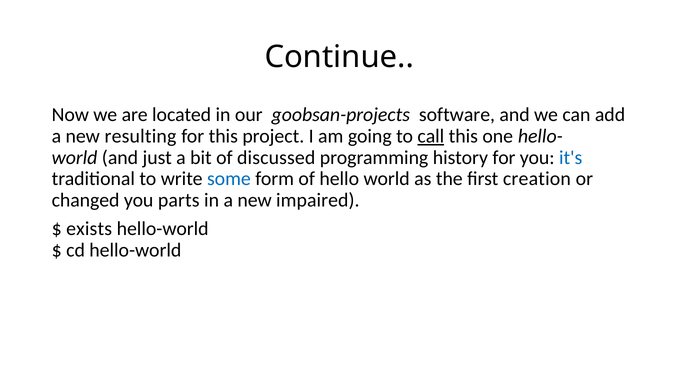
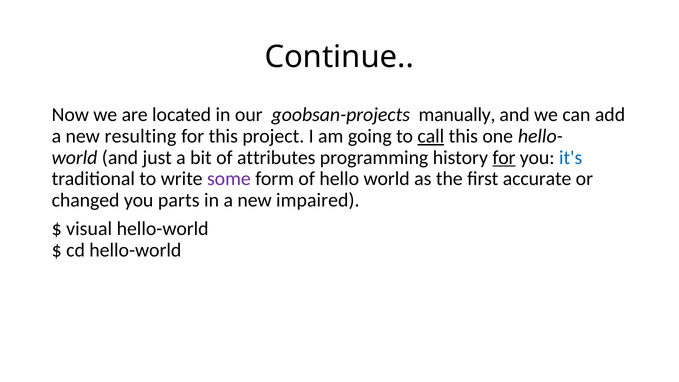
software: software -> manually (457, 115)
discussed: discussed -> attributes (276, 158)
for underline: none -> present (504, 158)
some colour: blue -> purple (229, 179)
creation: creation -> accurate (537, 179)
exists: exists -> visual (89, 229)
